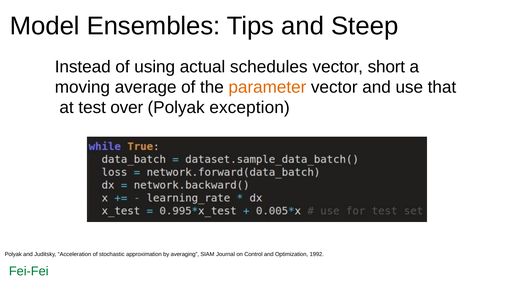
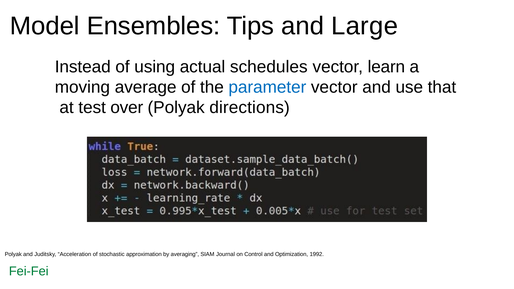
Steep: Steep -> Large (365, 26)
short: short -> learn (386, 67)
parameter colour: orange -> blue (267, 87)
exception: exception -> directions (250, 108)
